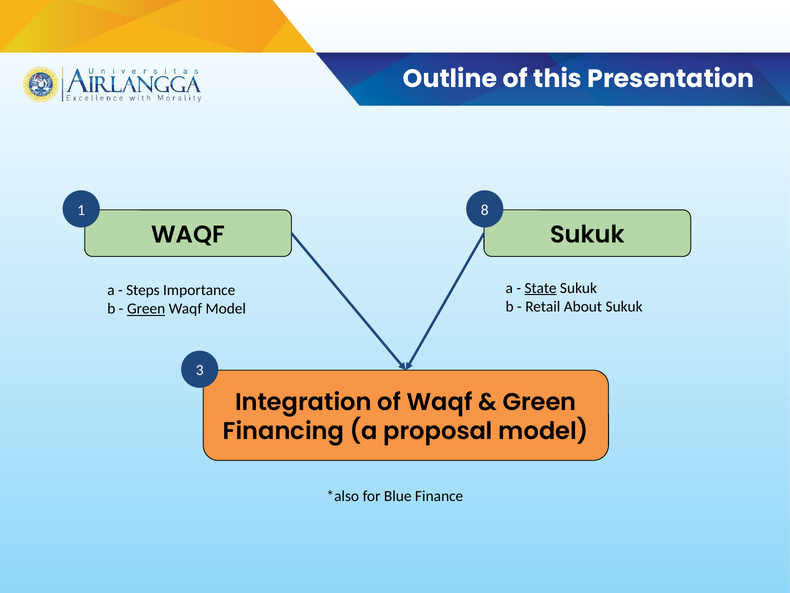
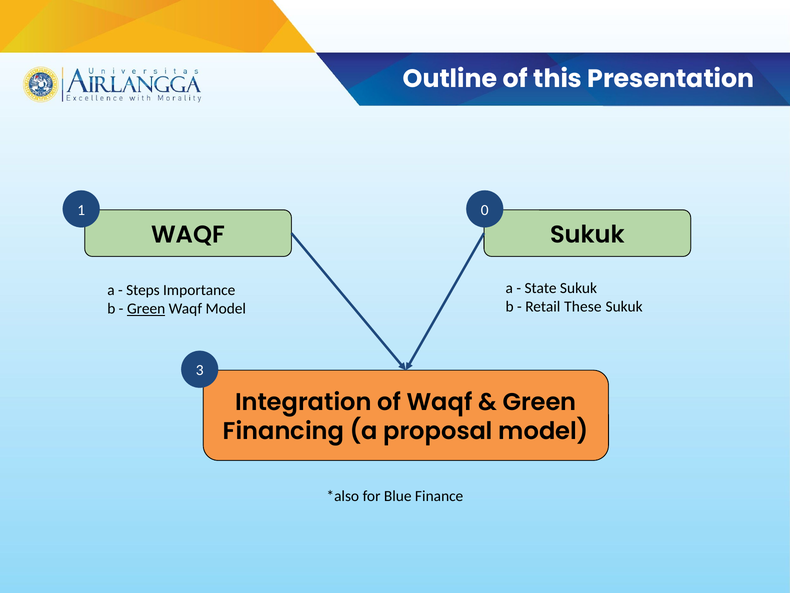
8: 8 -> 0 (485, 210)
State underline: present -> none (541, 288)
About: About -> These (583, 306)
